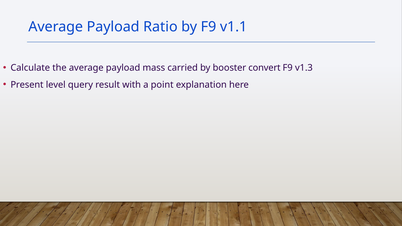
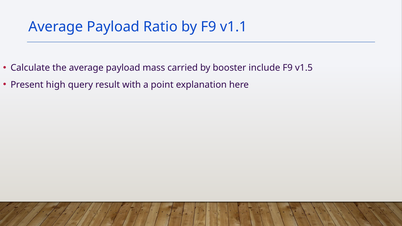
convert: convert -> include (264, 68)
v1.3: v1.3 -> v1.5 (304, 68)
level: level -> high (56, 85)
